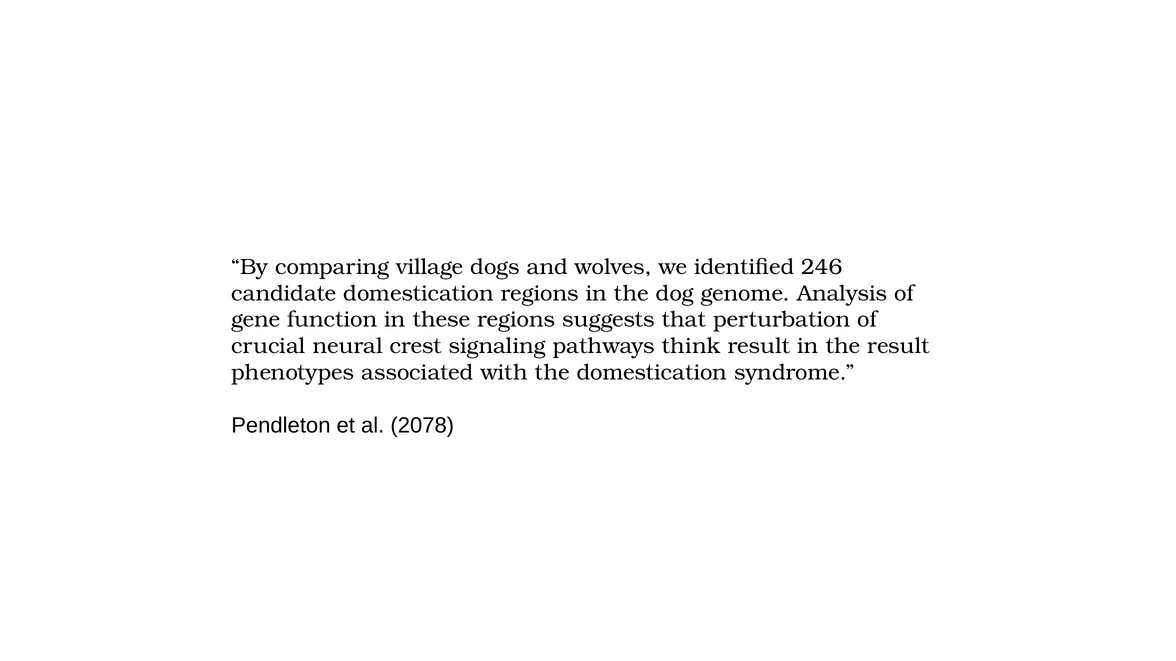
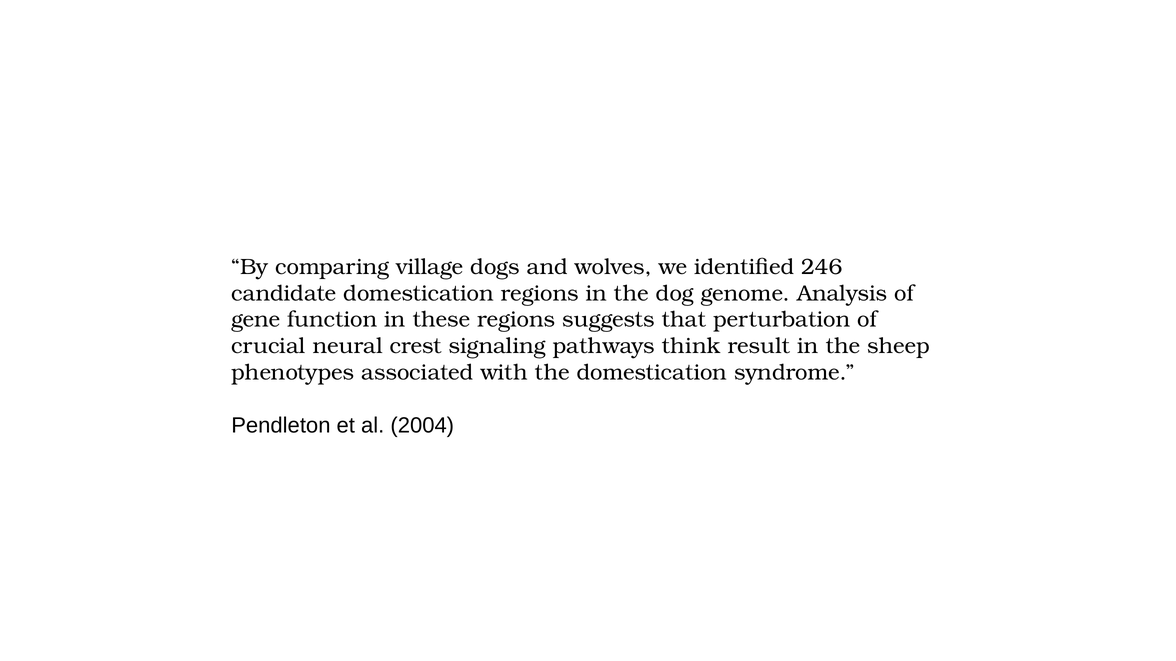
the result: result -> sheep (899, 346)
2078: 2078 -> 2004 (422, 426)
